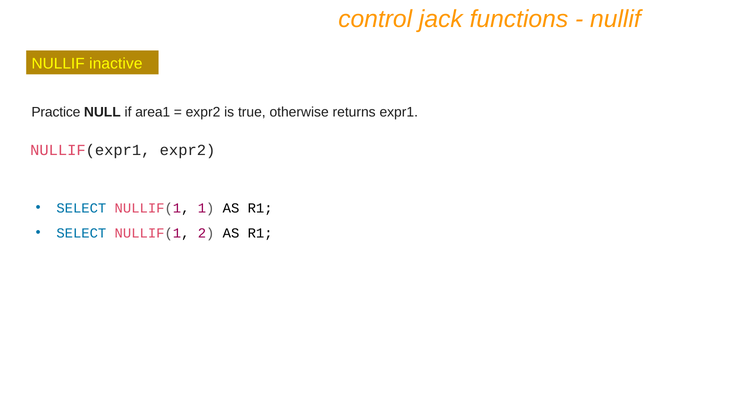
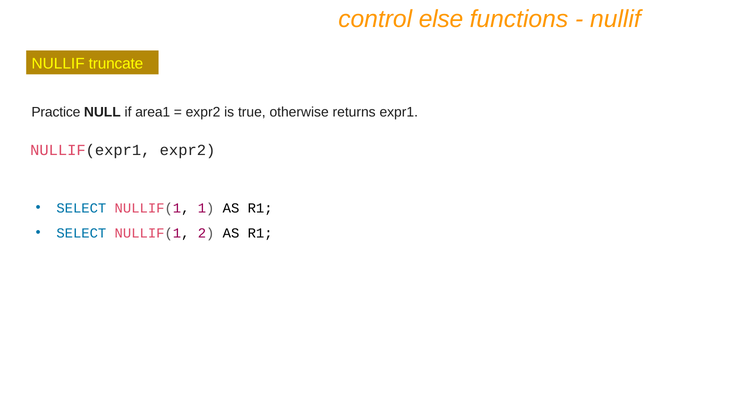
jack: jack -> else (441, 19)
inactive: inactive -> truncate (116, 64)
